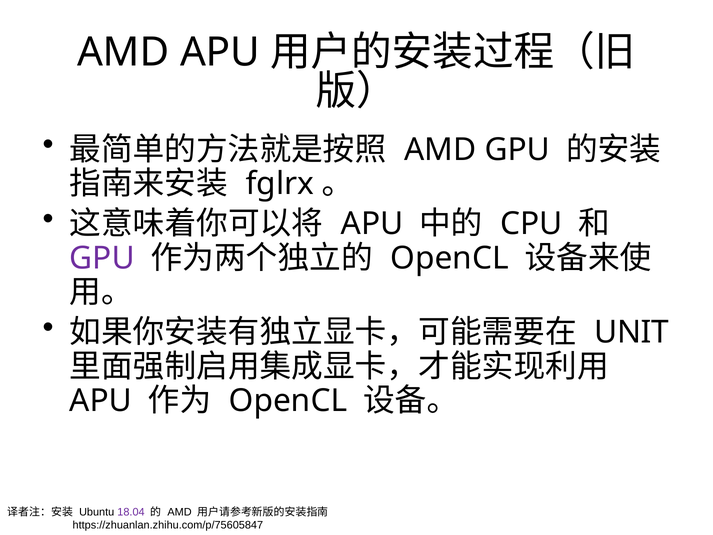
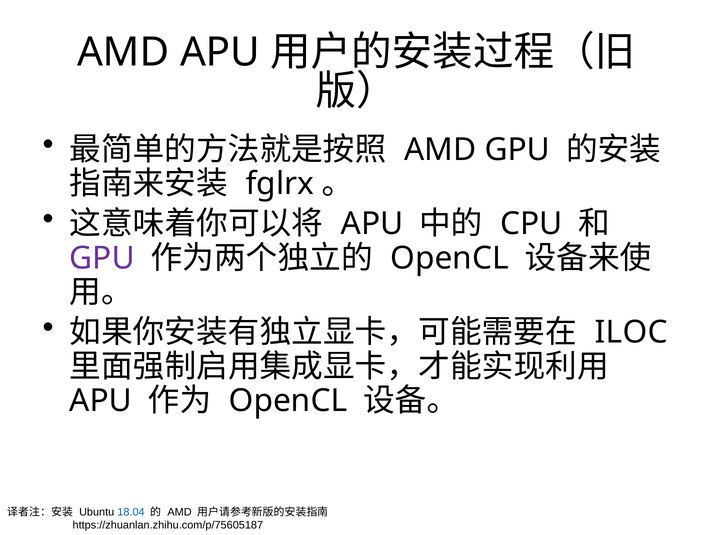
UNIT: UNIT -> ILOC (631, 332)
18.04 colour: purple -> blue (131, 512)
https://zhuanlan.zhihu.com/p/75605847: https://zhuanlan.zhihu.com/p/75605847 -> https://zhuanlan.zhihu.com/p/75605187 (168, 525)
